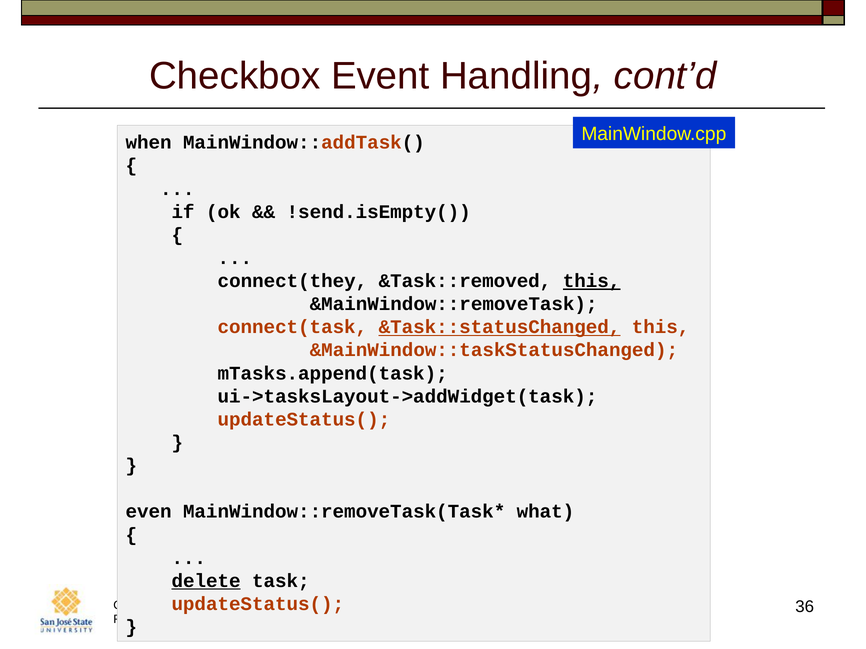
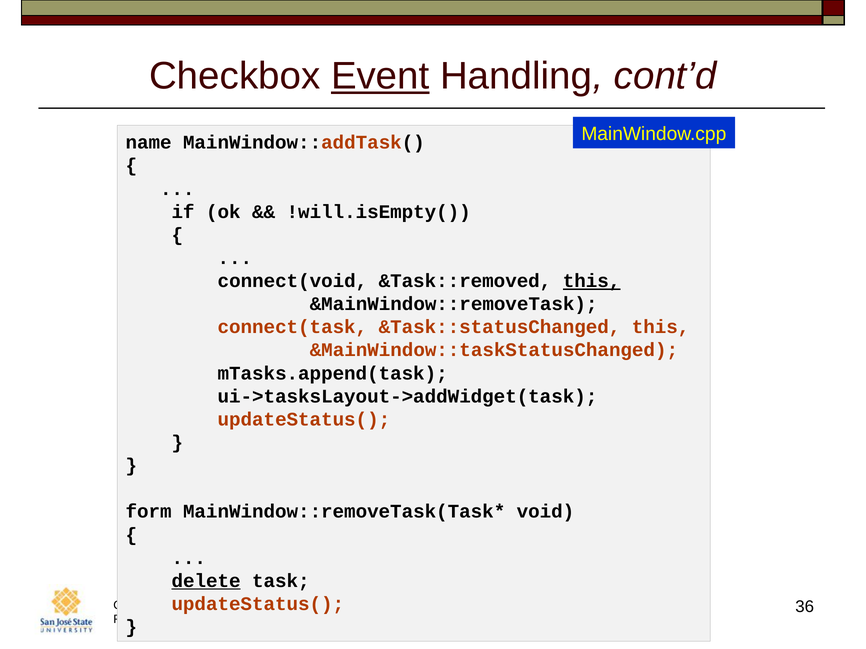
Event underline: none -> present (380, 76)
when: when -> name (149, 143)
!send.isEmpty(: !send.isEmpty( -> !will.isEmpty( (379, 212)
connect(they: connect(they -> connect(void (292, 281)
&Task::statusChanged underline: present -> none (500, 327)
even: even -> form (149, 512)
what: what -> void (545, 512)
